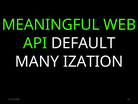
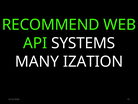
MEANINGFUL: MEANINGFUL -> RECOMMEND (51, 25)
DEFAULT: DEFAULT -> SYSTEMS (83, 43)
